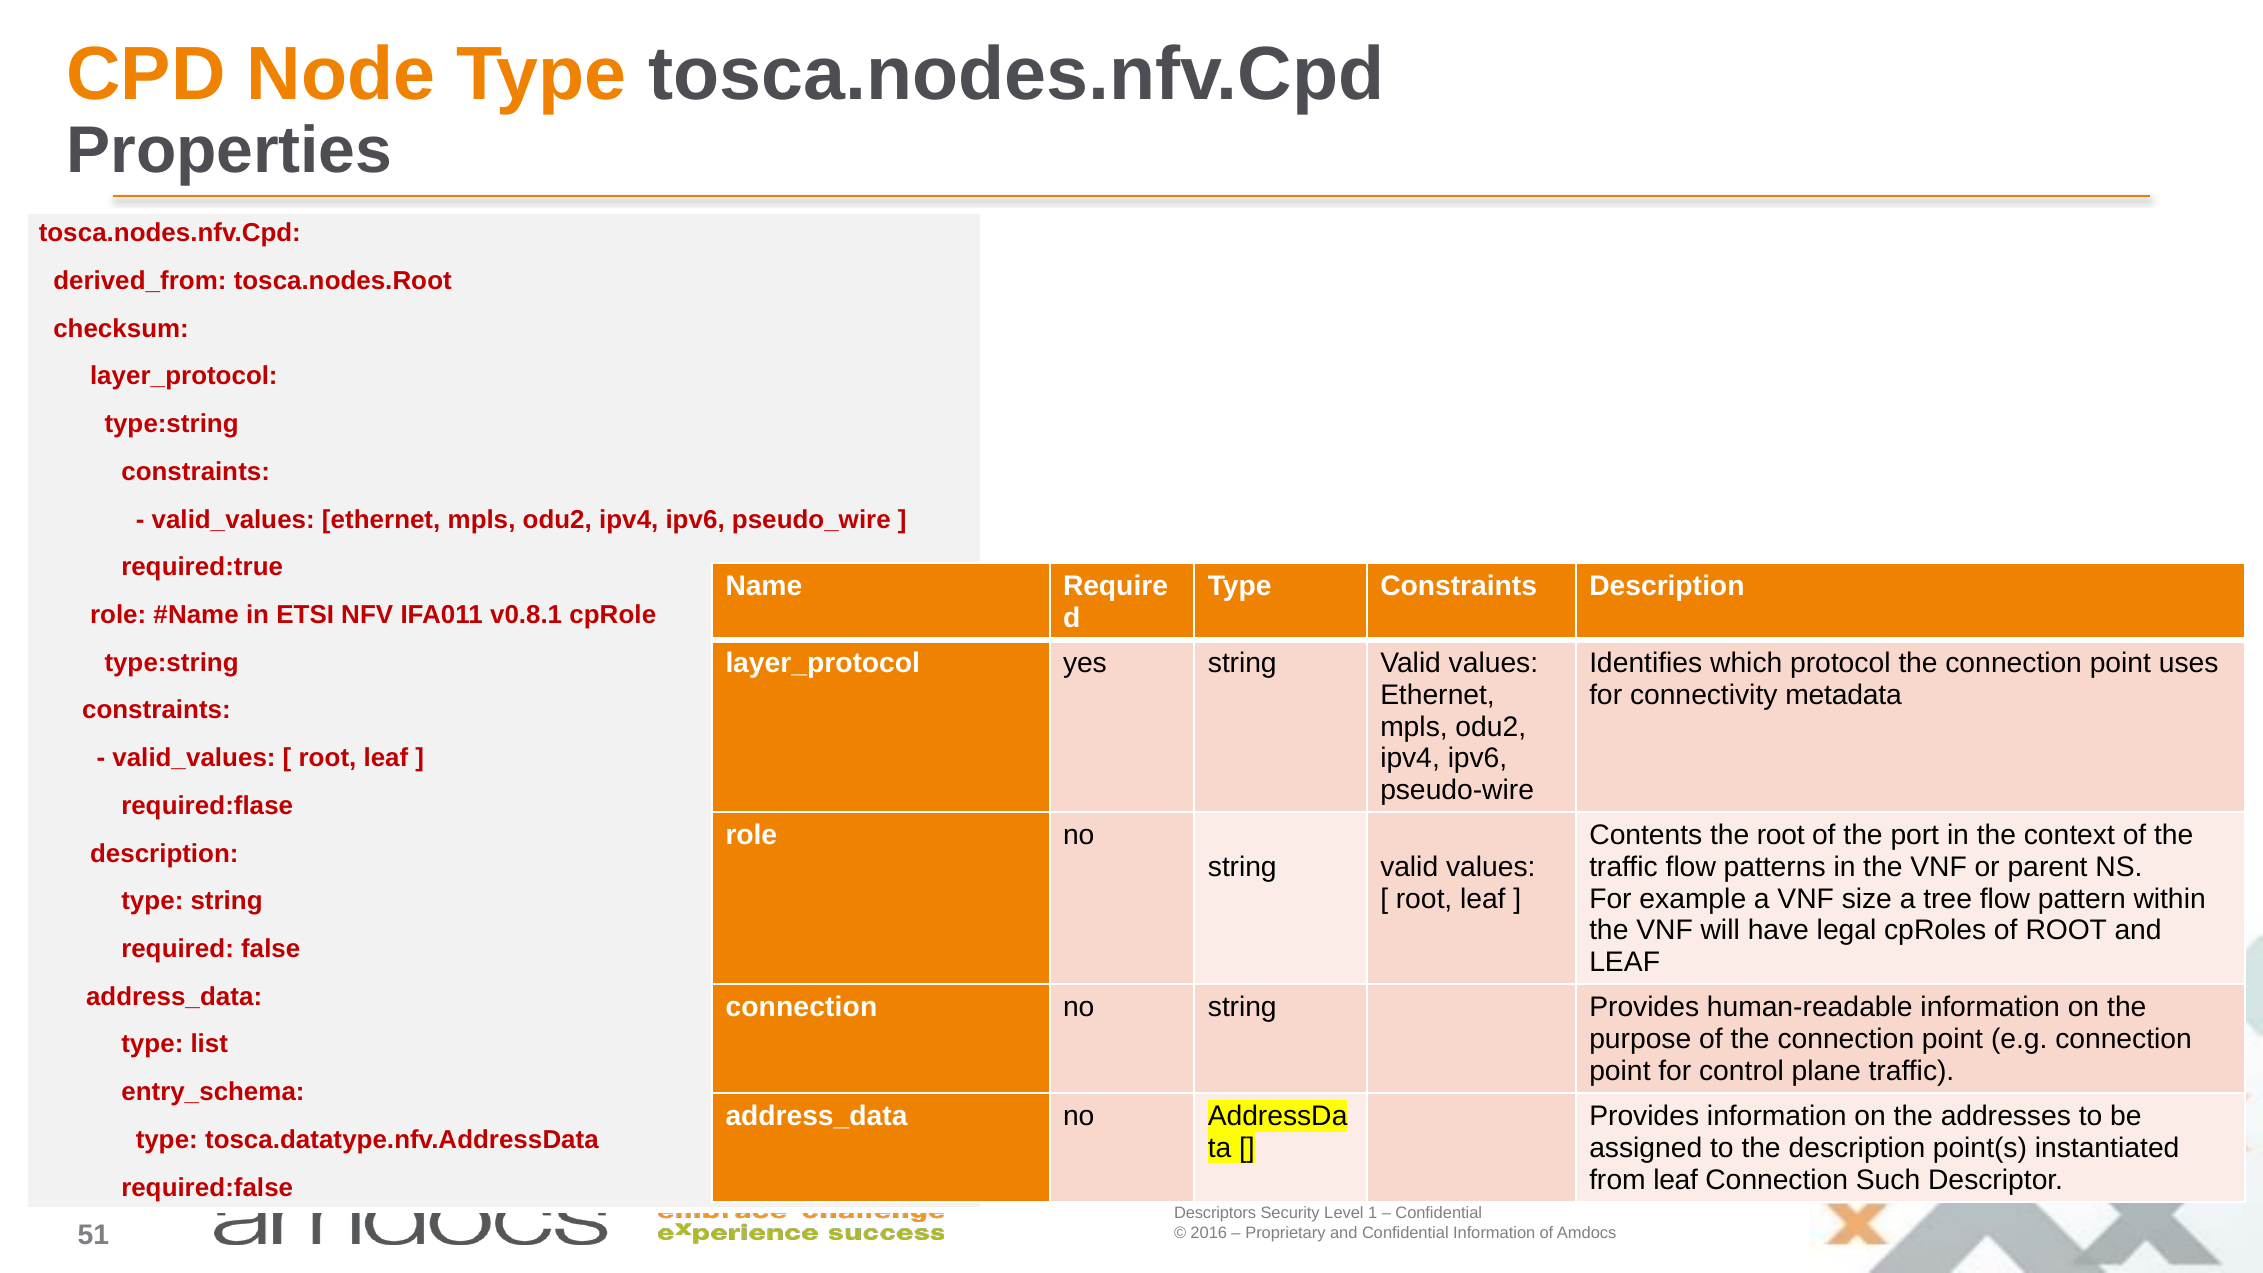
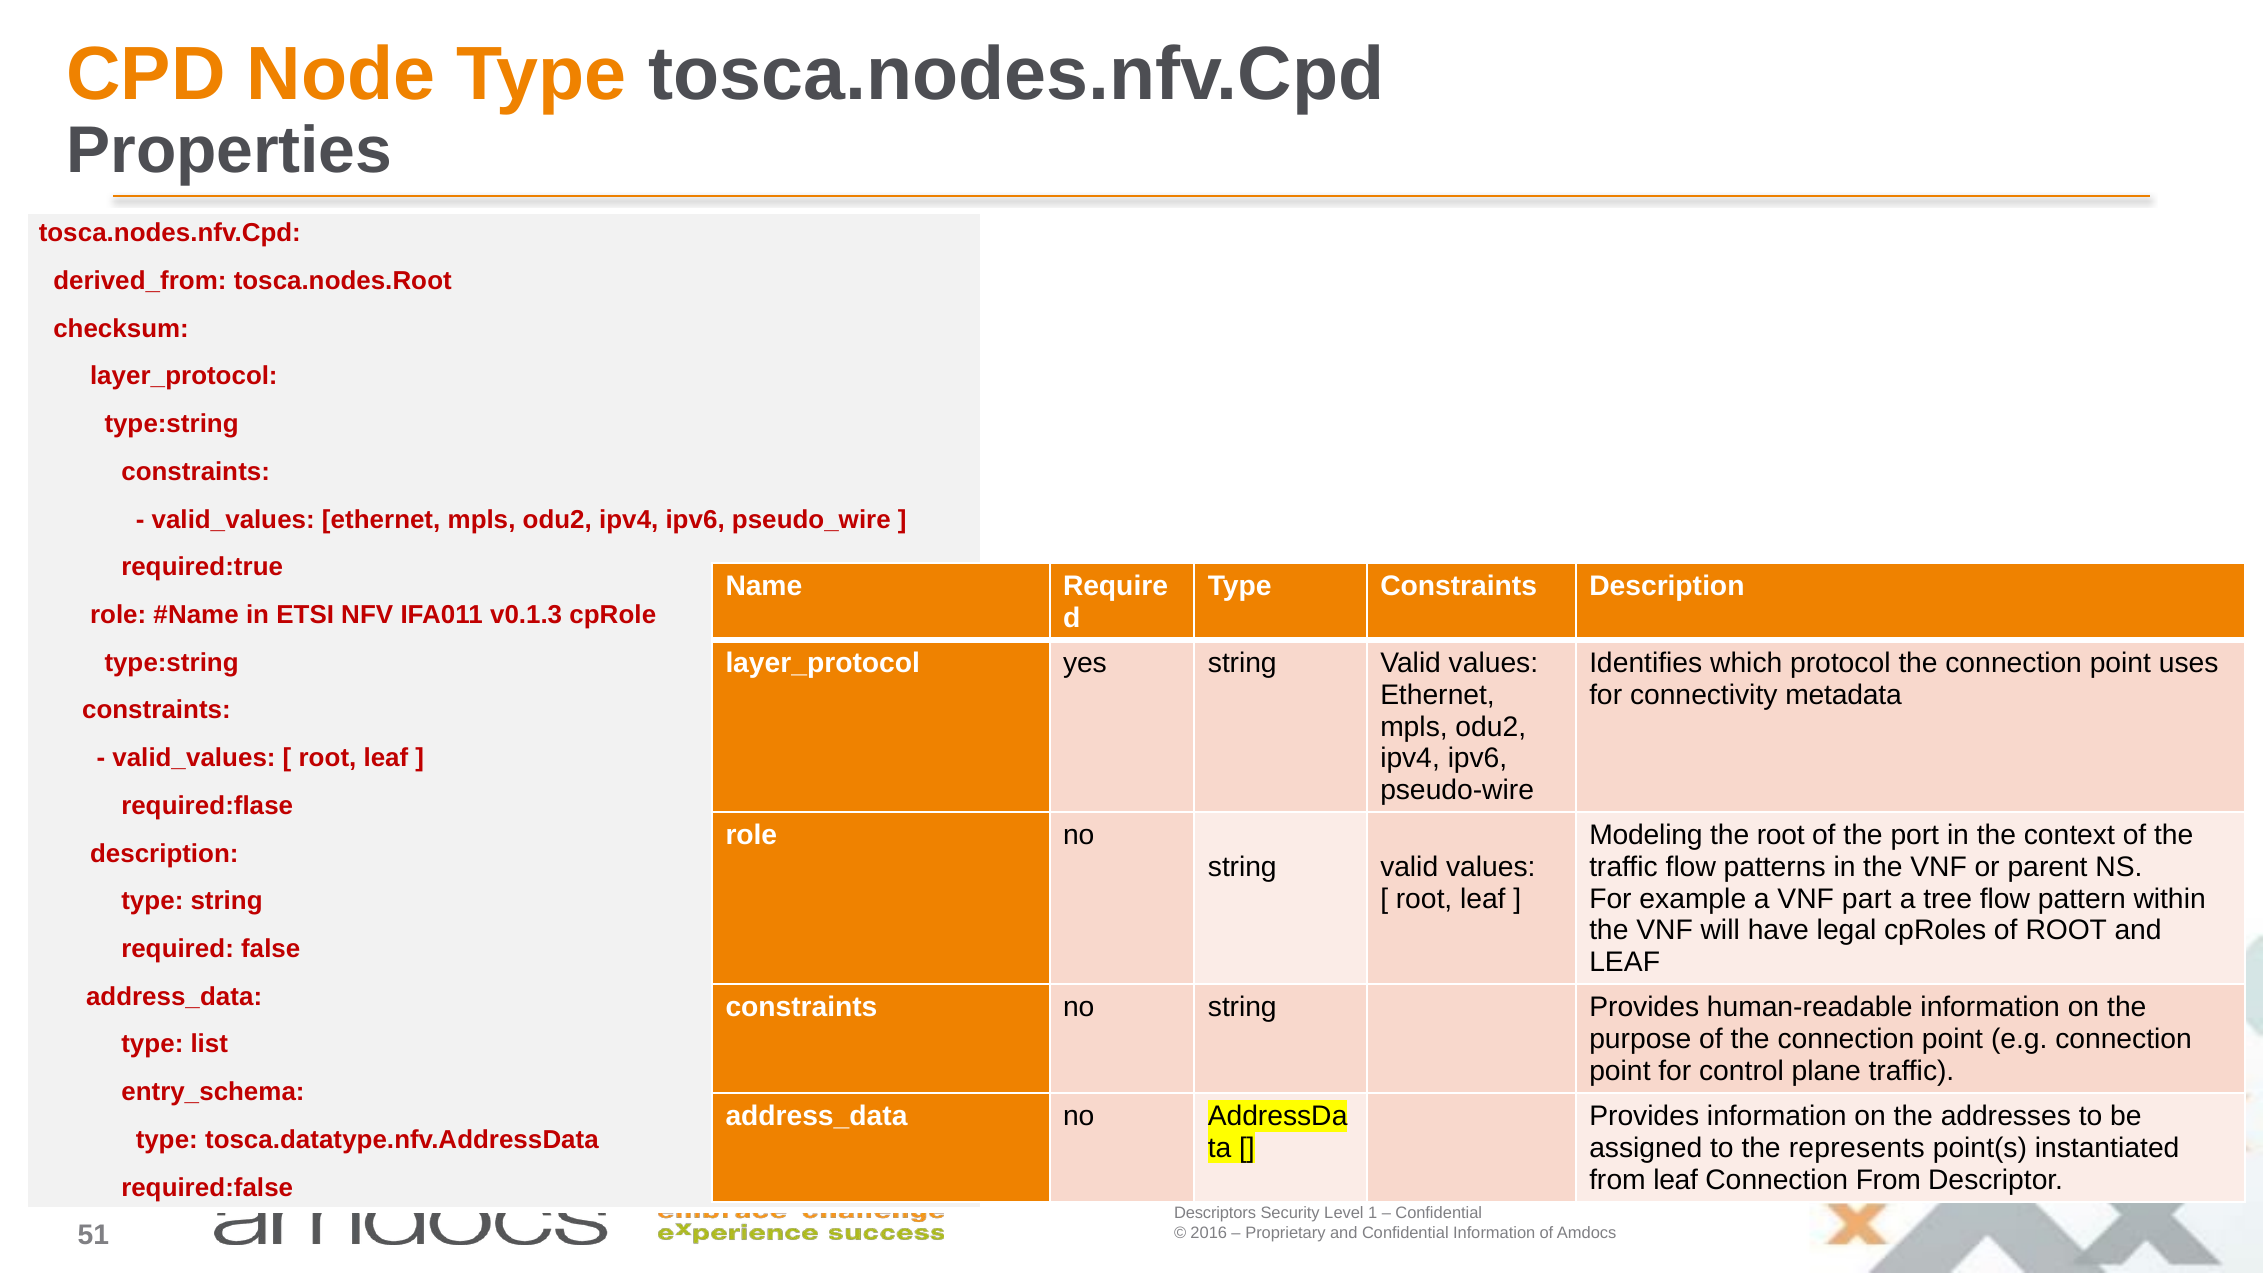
v0.8.1: v0.8.1 -> v0.1.3 (526, 615)
Contents: Contents -> Modeling (1646, 835)
size: size -> part (1867, 899)
connection: connection -> constraints (801, 1008)
the description: description -> represents (1857, 1148)
Connection Such: Such -> From (1888, 1180)
